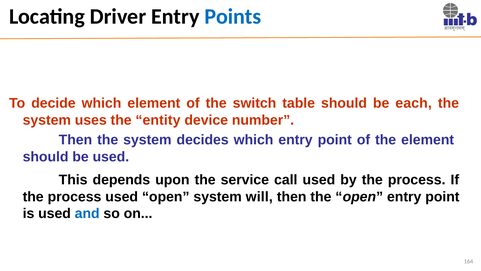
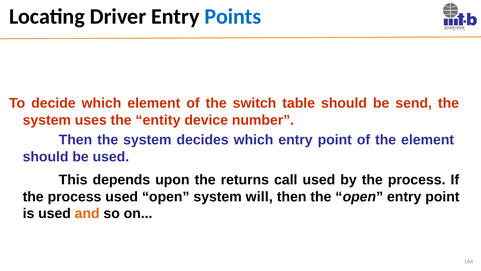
each: each -> send (414, 103)
service: service -> returns (245, 180)
and colour: blue -> orange (87, 213)
